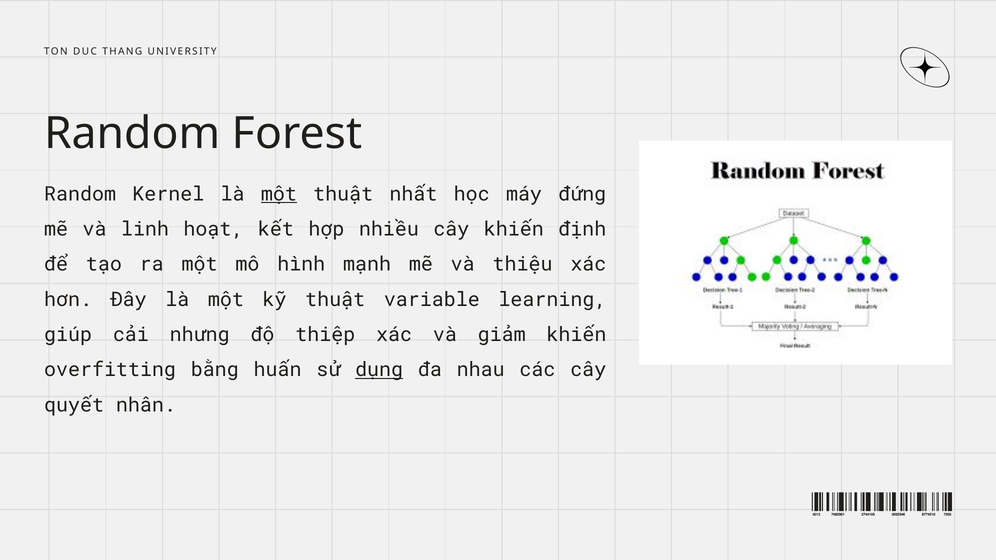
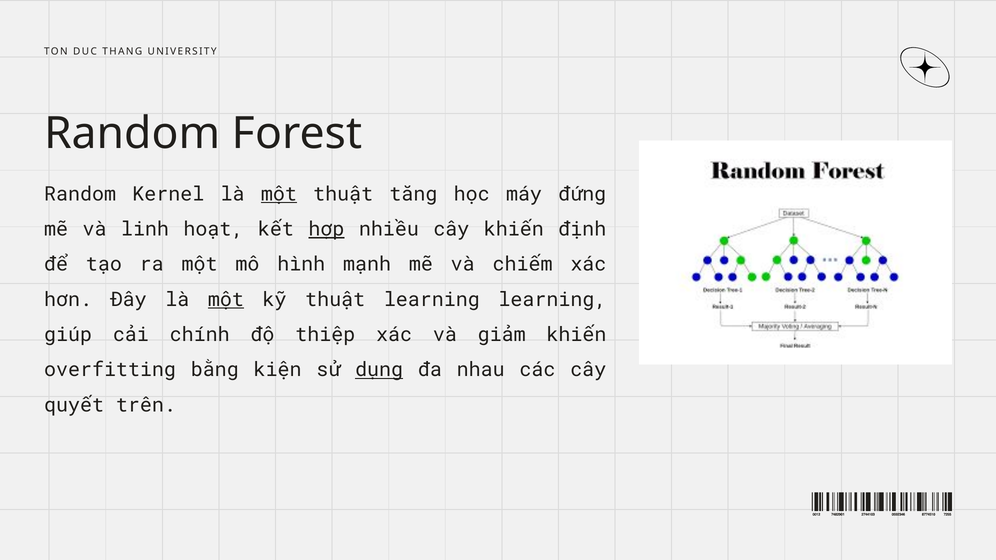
nhất: nhất -> tăng (413, 194)
hợp underline: none -> present (326, 229)
thiệu: thiệu -> chiếm (523, 264)
một underline: none -> present (226, 300)
thuật variable: variable -> learning (432, 300)
nhưng: nhưng -> chính (200, 335)
huấn: huấn -> kiện (278, 370)
nhân: nhân -> trên (146, 405)
